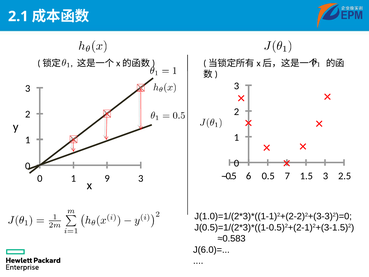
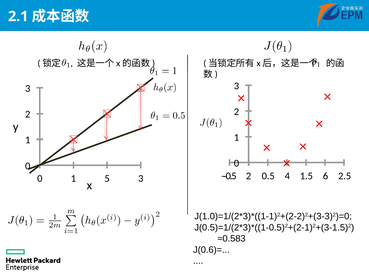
6: 6 -> 2 (249, 176)
7: 7 -> 4 (287, 176)
1.5 3: 3 -> 6 (326, 176)
9: 9 -> 5 (107, 178)
J(6.0)=: J(6.0)= -> J(0.6)= (211, 250)
